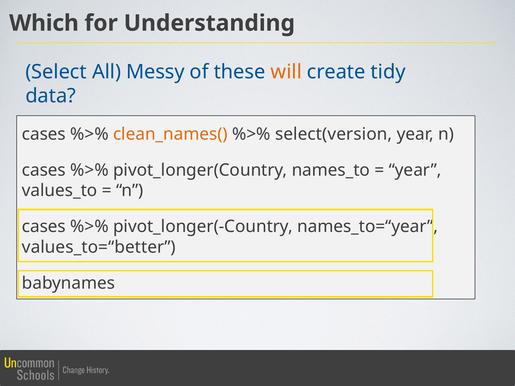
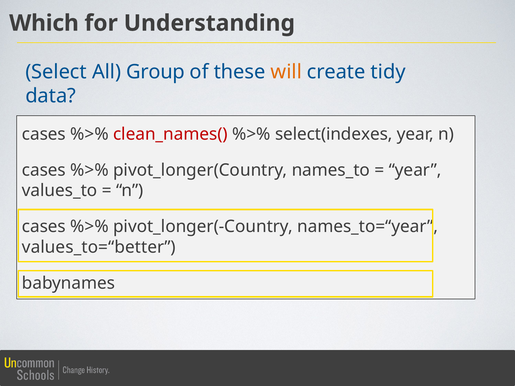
Messy: Messy -> Group (155, 72)
clean_names( colour: orange -> red (170, 134)
select(version: select(version -> select(indexes (334, 134)
